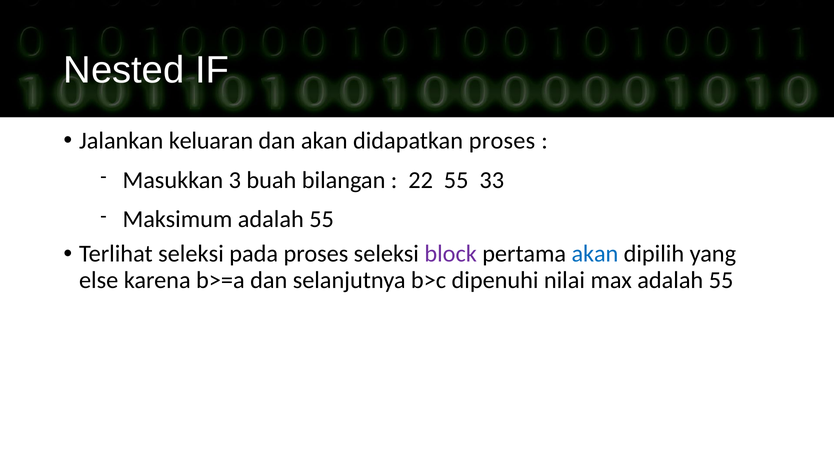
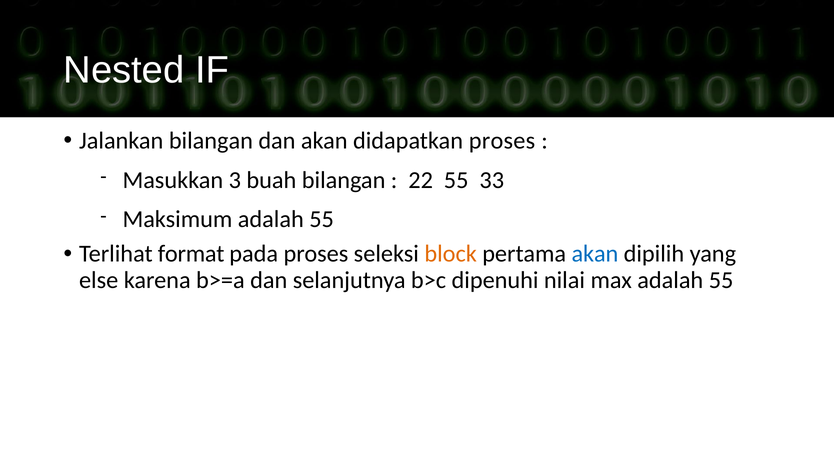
Jalankan keluaran: keluaran -> bilangan (211, 141)
Terlihat seleksi: seleksi -> format (191, 254)
block colour: purple -> orange (451, 254)
